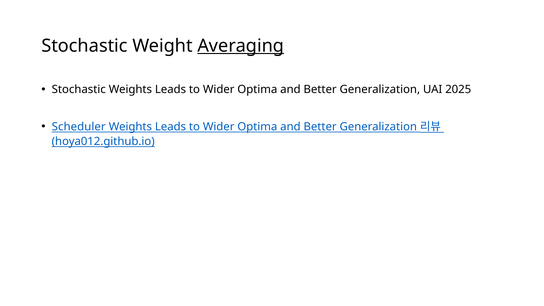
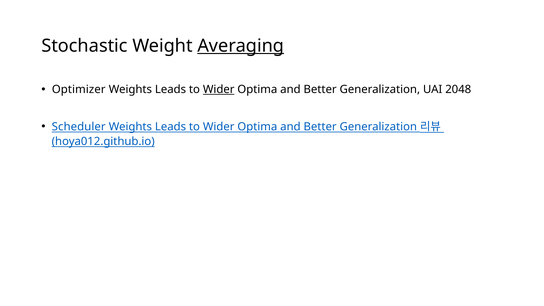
Stochastic: Stochastic -> Optimizer (79, 90)
Wider underline: none -> present (219, 90)
2025: 2025 -> 2048 (458, 90)
